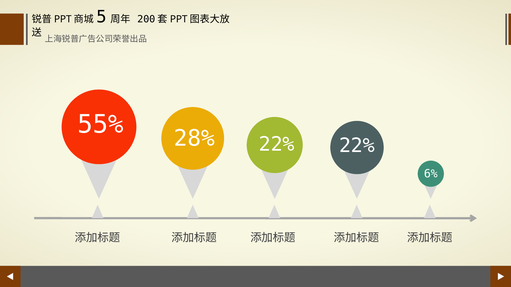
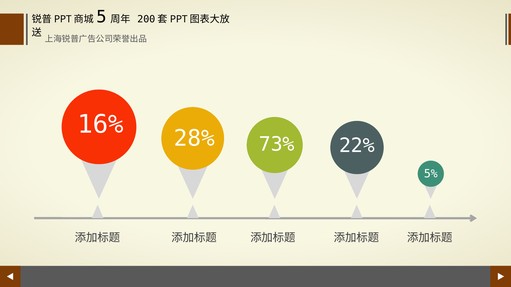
55%: 55% -> 16% (100, 125)
28% 22%: 22% -> 73% (277, 144)
6%: 6% -> 5% (431, 174)
